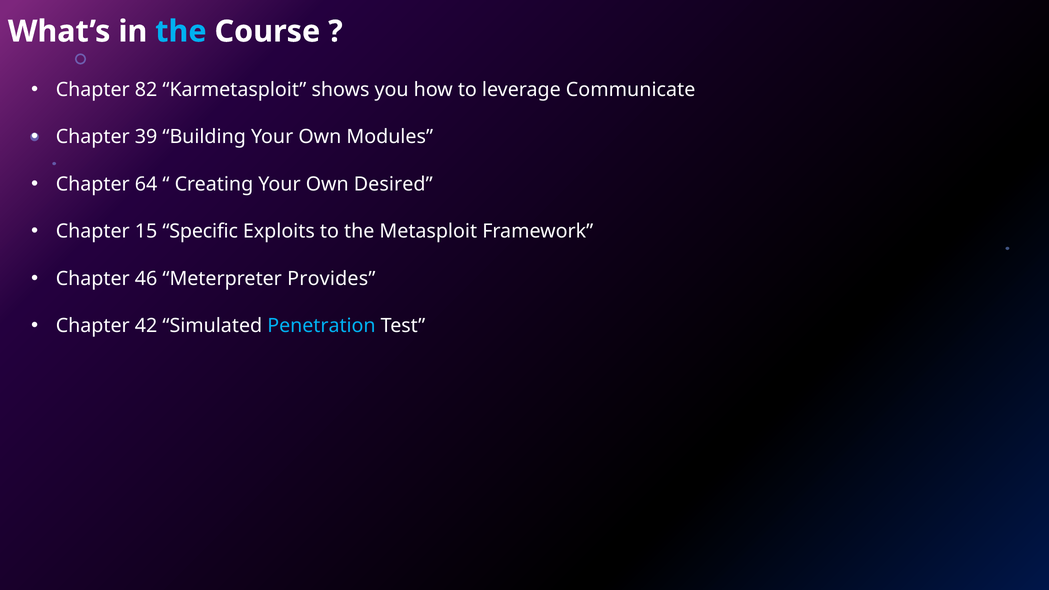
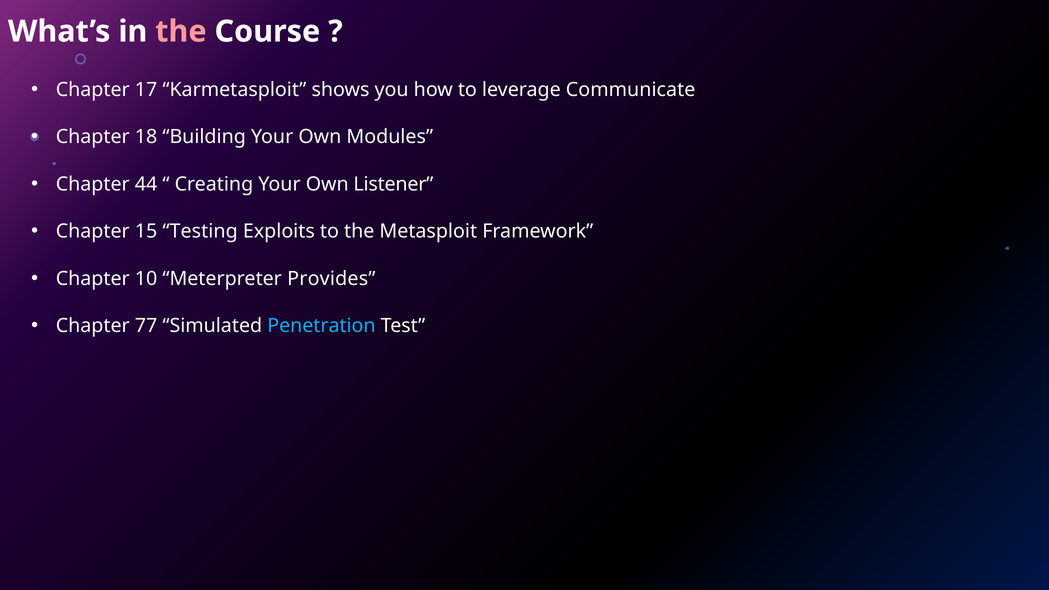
the colour: light blue -> pink (181, 31)
82: 82 -> 17 (146, 90)
39: 39 -> 18 (146, 137)
64: 64 -> 44 (146, 184)
Desired: Desired -> Listener (393, 184)
Specific: Specific -> Testing (200, 231)
46: 46 -> 10 (146, 279)
42: 42 -> 77 (146, 326)
